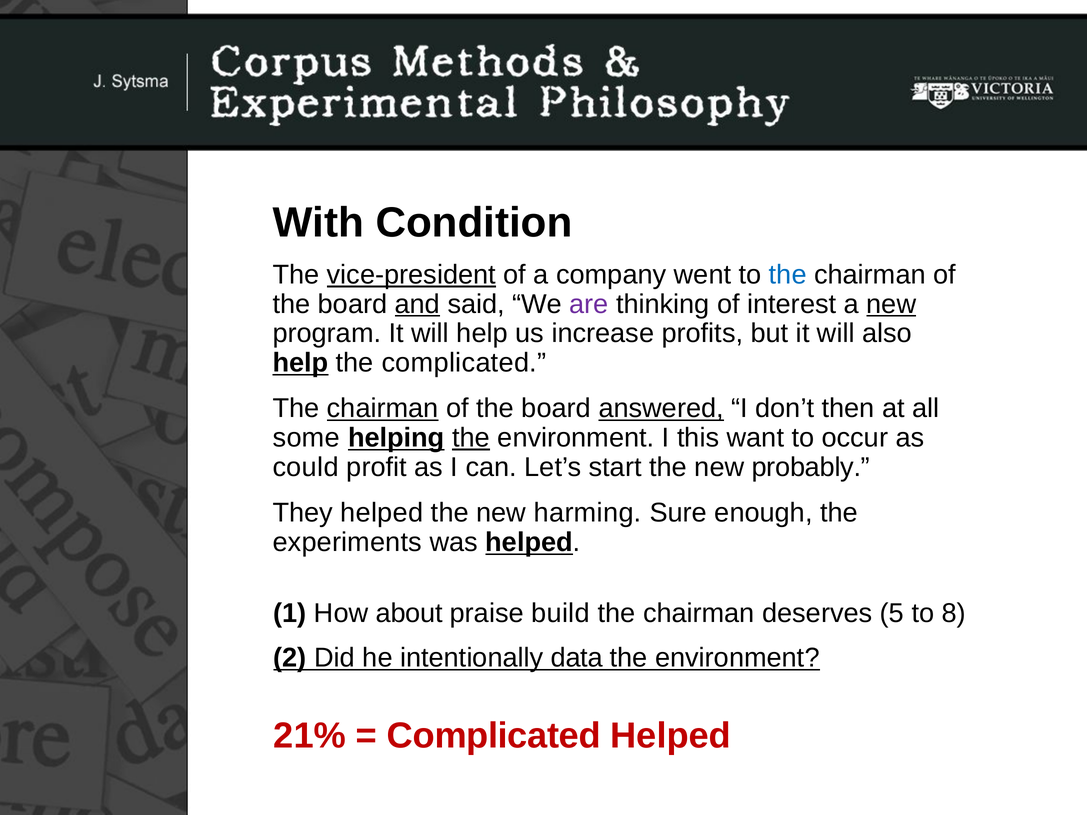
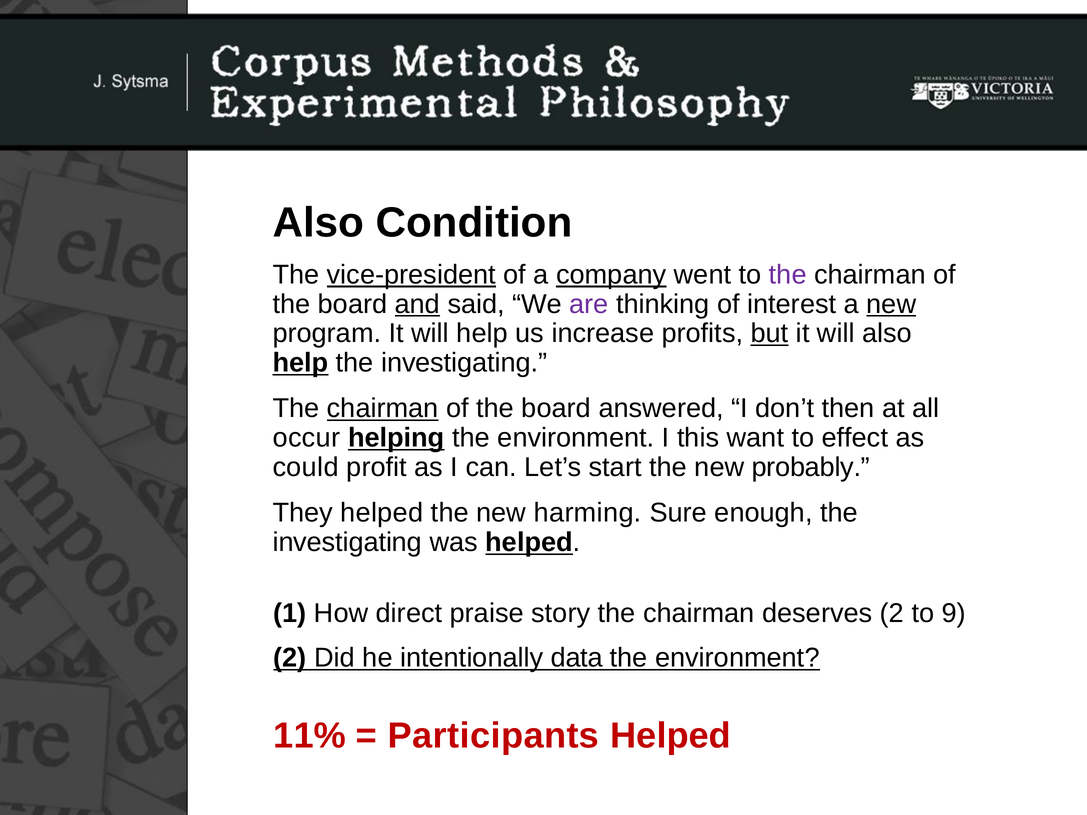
With: With -> Also (318, 223)
company underline: none -> present (611, 275)
the colour: blue -> purple (788, 275)
but underline: none -> present (769, 334)
help the complicated: complicated -> investigating (464, 363)
answered underline: present -> none (661, 409)
some: some -> occur (306, 438)
the underline: present -> none (471, 438)
occur: occur -> effect (855, 438)
experiments: experiments -> investigating (347, 542)
about: about -> direct (409, 613)
build: build -> story (561, 613)
deserves 5: 5 -> 2 (892, 613)
8: 8 -> 9 (954, 613)
21%: 21% -> 11% (310, 736)
Complicated: Complicated -> Participants (493, 736)
